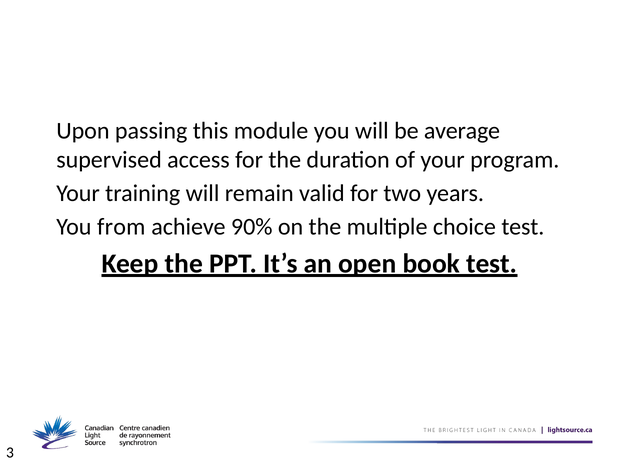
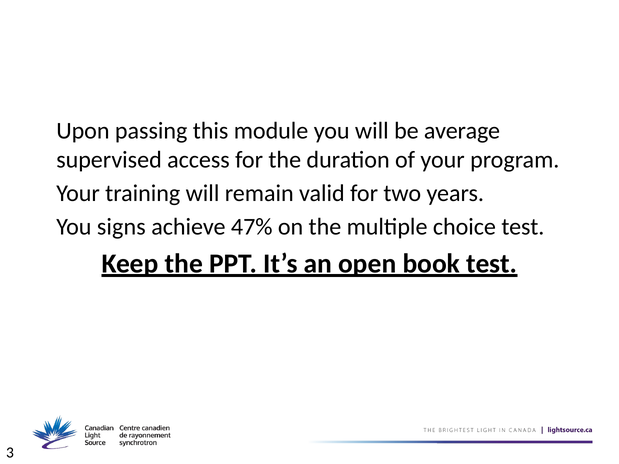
from: from -> signs (121, 227)
90%: 90% -> 47% (252, 227)
